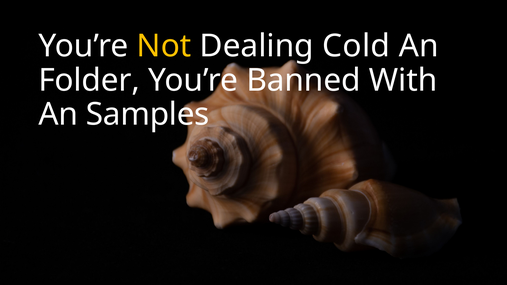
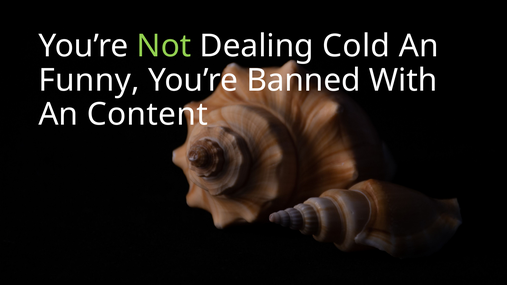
Not colour: yellow -> light green (164, 46)
Folder: Folder -> Funny (89, 80)
Samples: Samples -> Content (147, 115)
